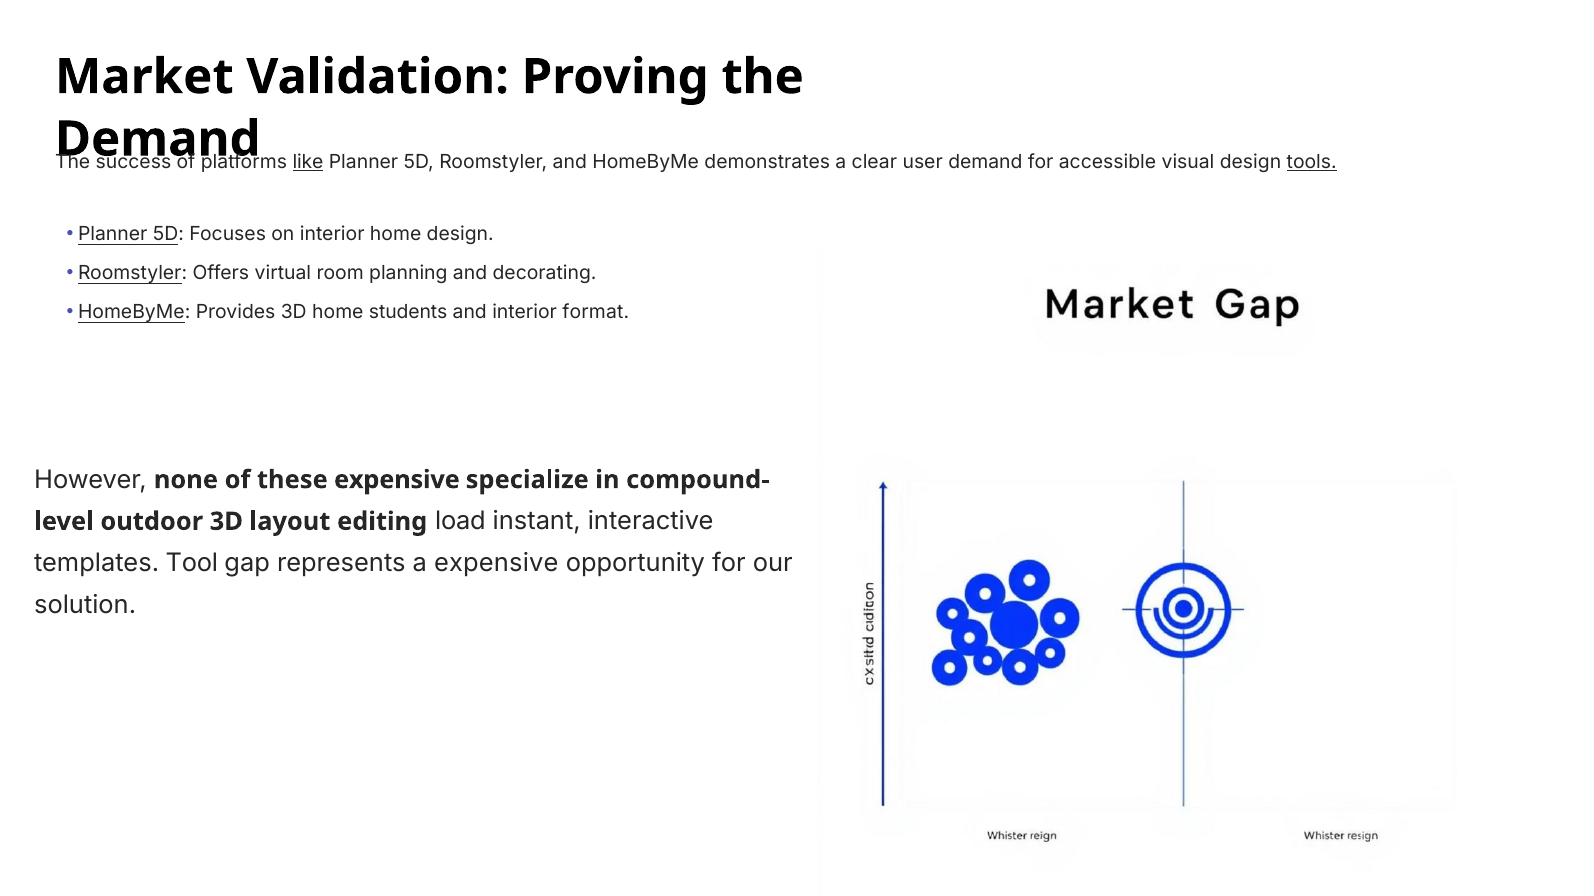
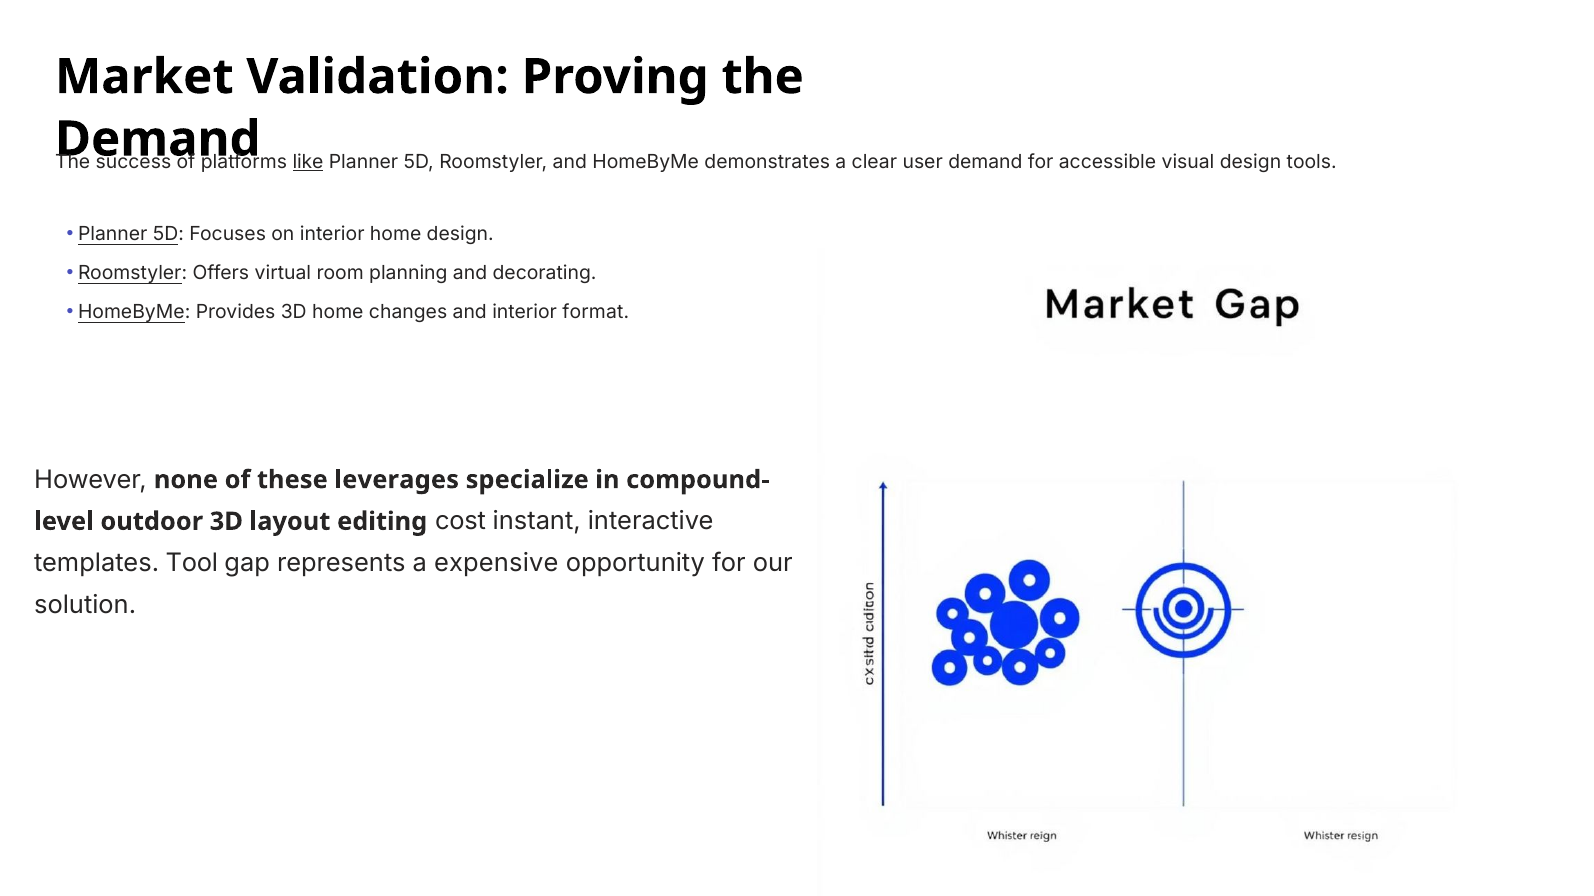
tools underline: present -> none (1312, 162)
students: students -> changes (408, 312)
these expensive: expensive -> leverages (397, 480)
load: load -> cost (460, 522)
